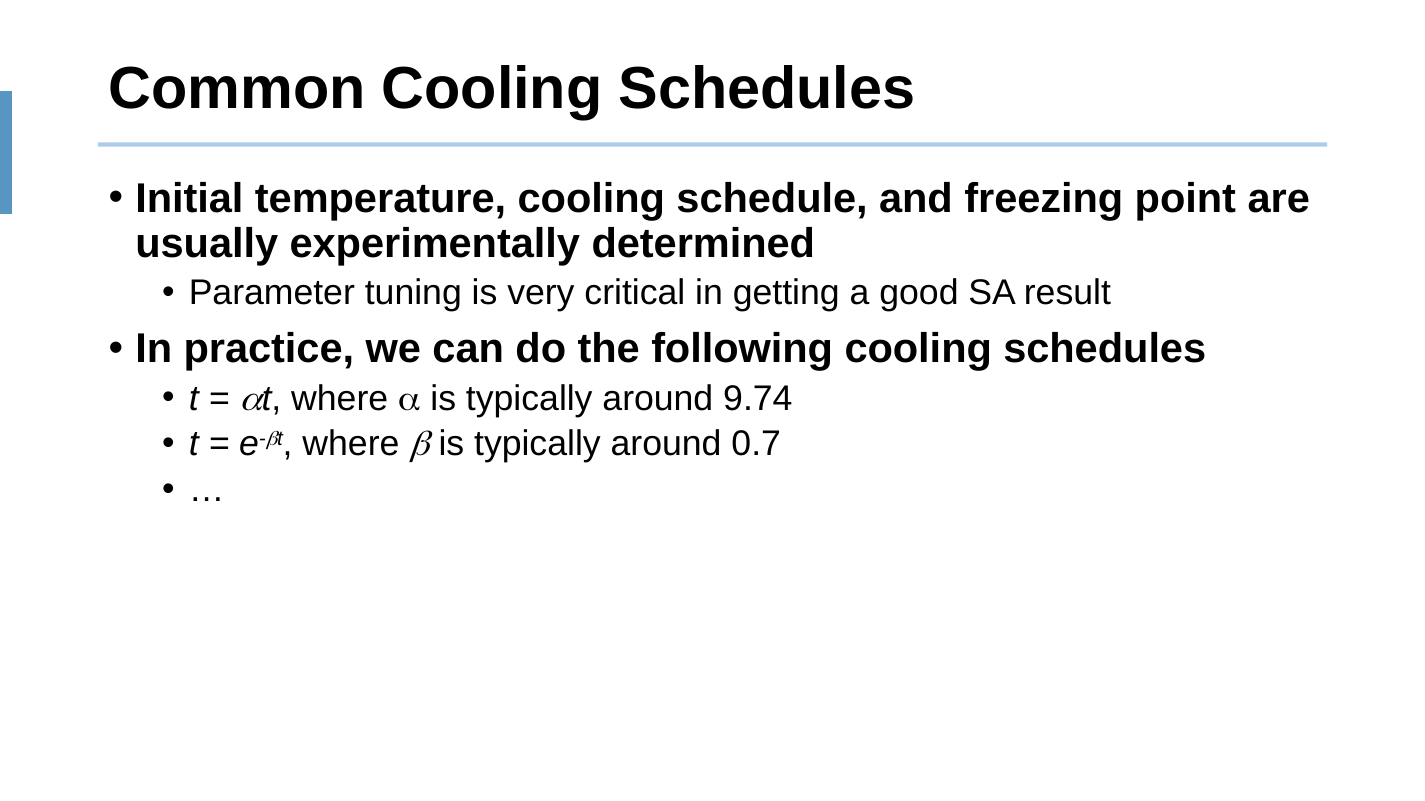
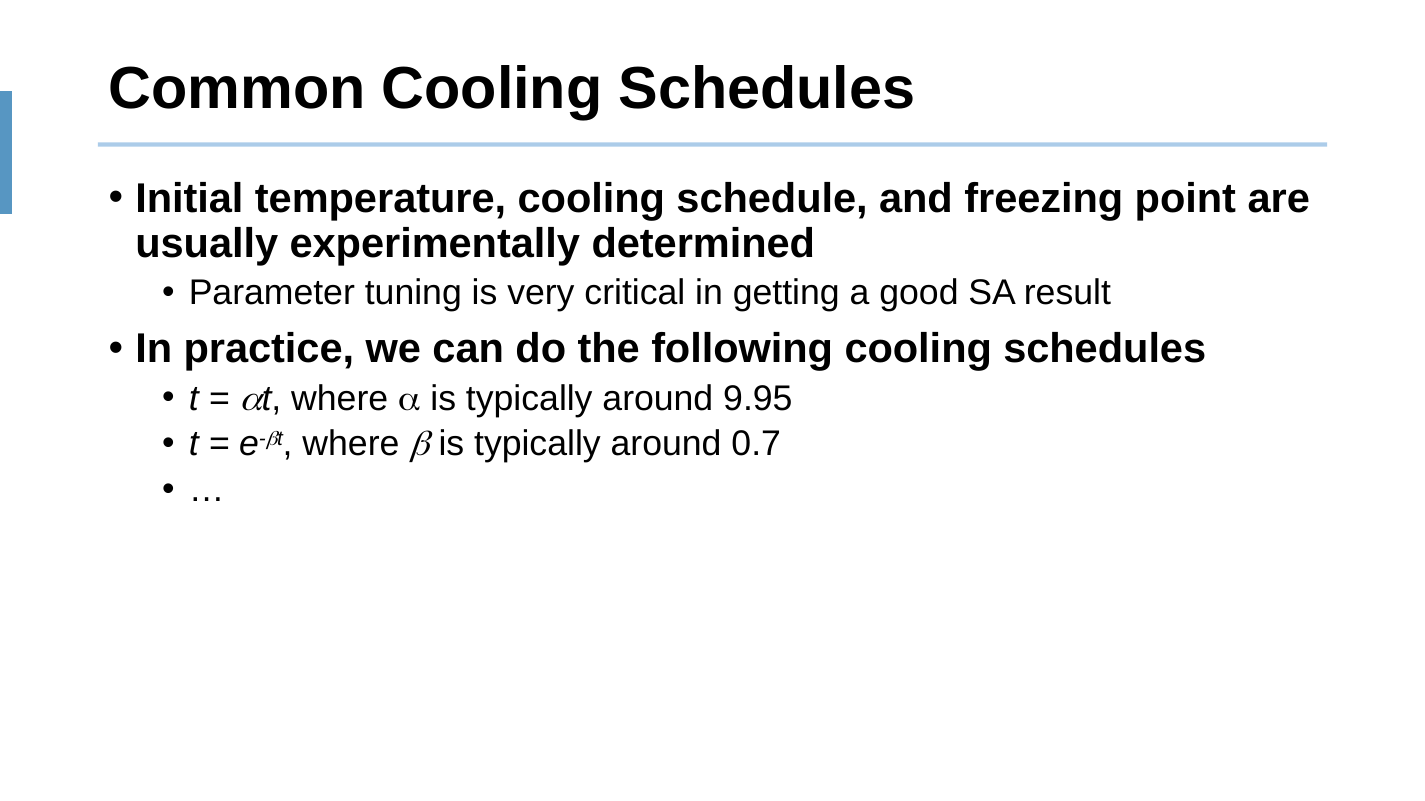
9.74: 9.74 -> 9.95 (758, 399)
